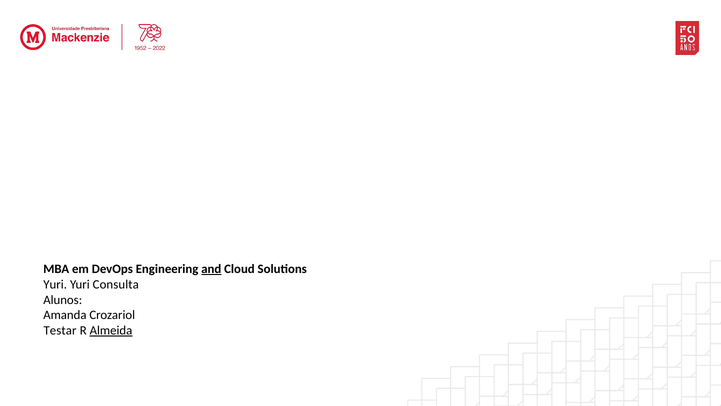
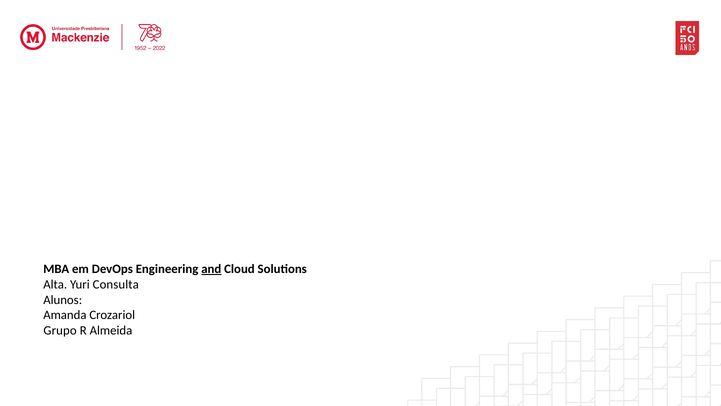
Yuri: Yuri -> Alta (55, 284)
Testar: Testar -> Grupo (60, 330)
Almeida underline: present -> none (111, 330)
